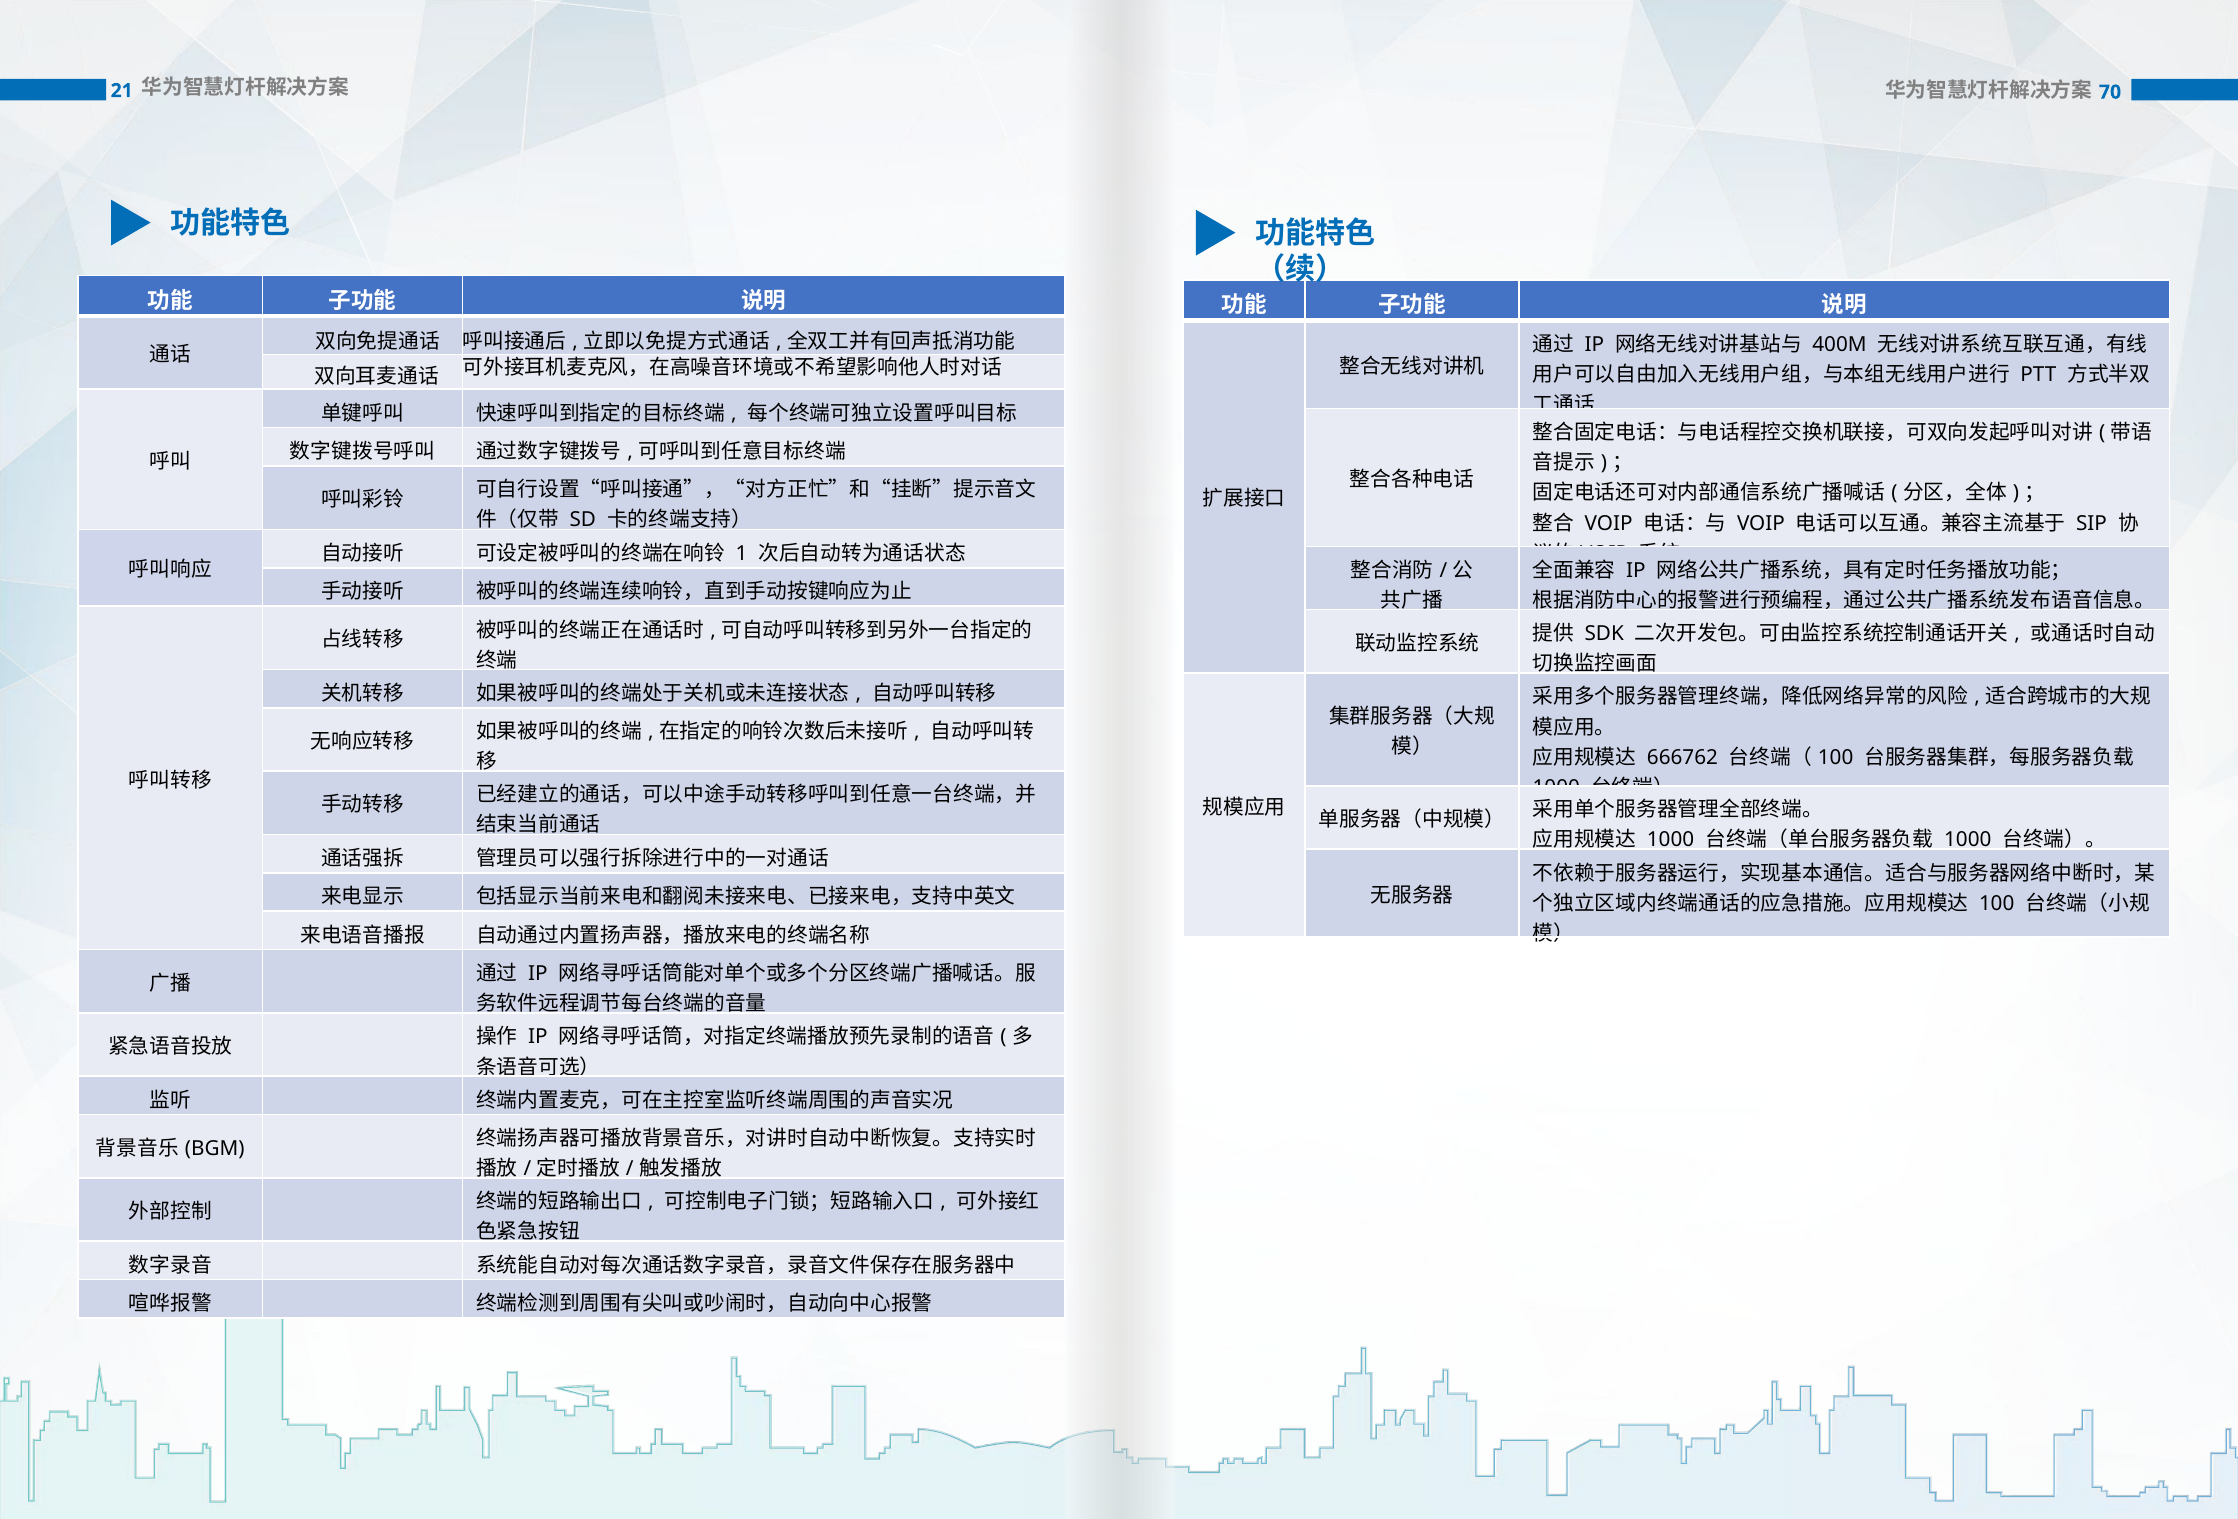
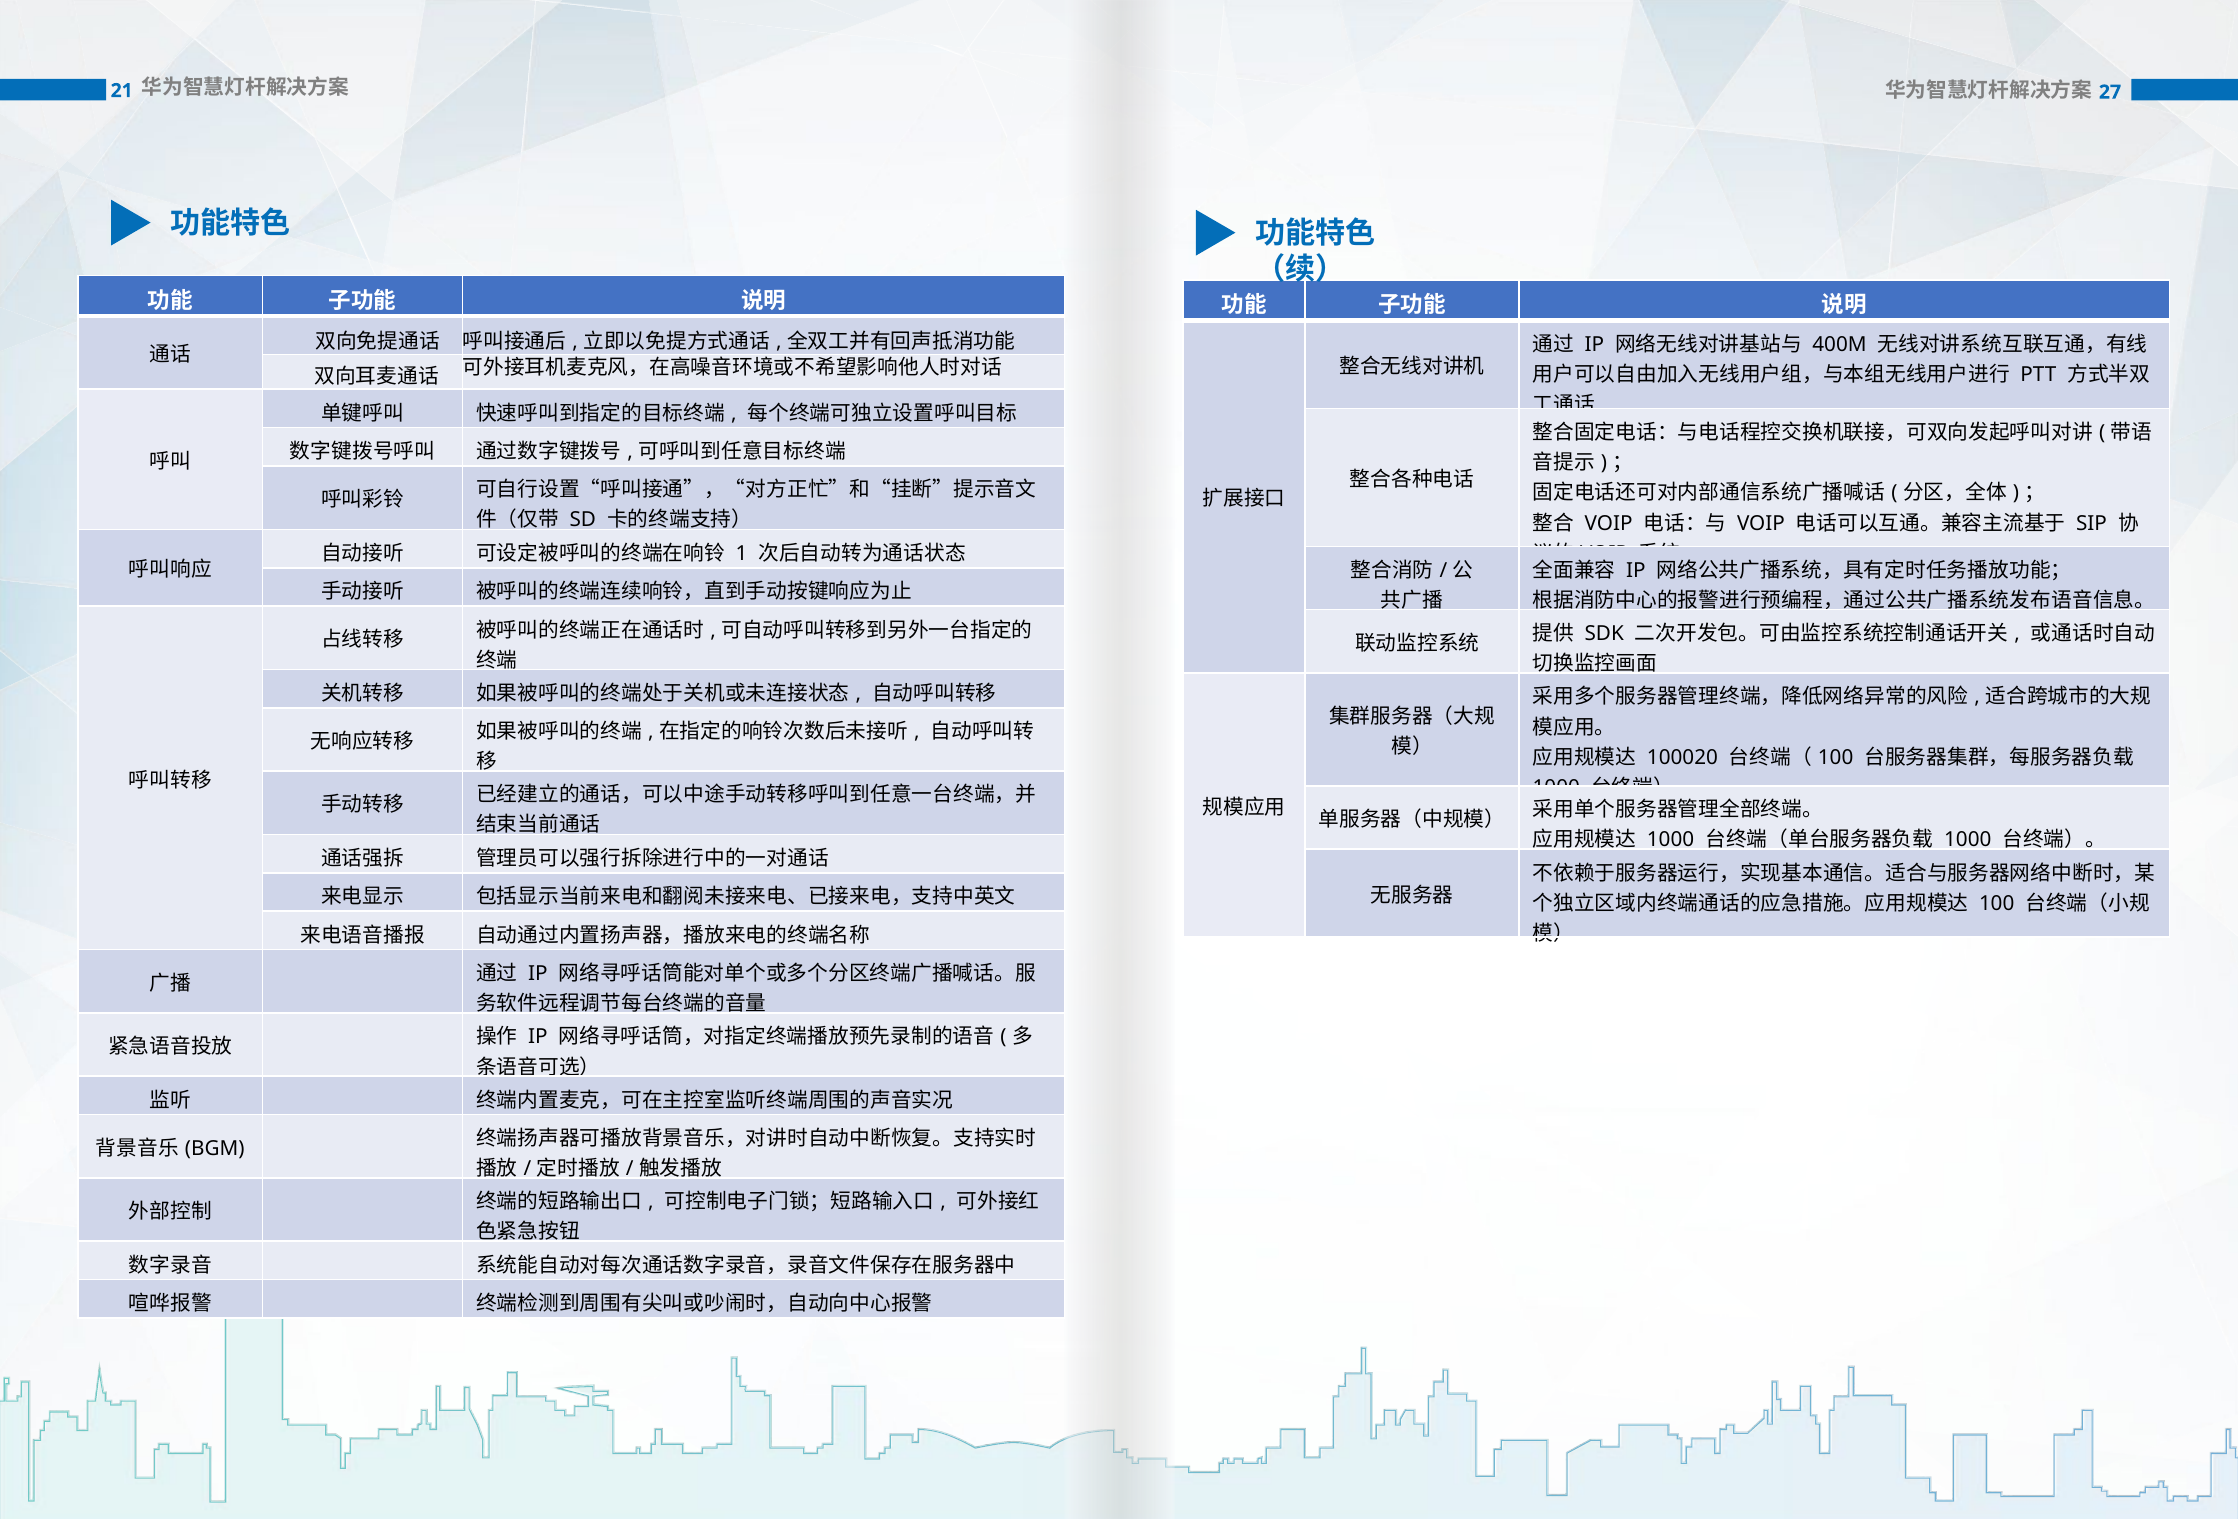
70: 70 -> 27 (2110, 92)
666762: 666762 -> 100020 (1682, 757)
